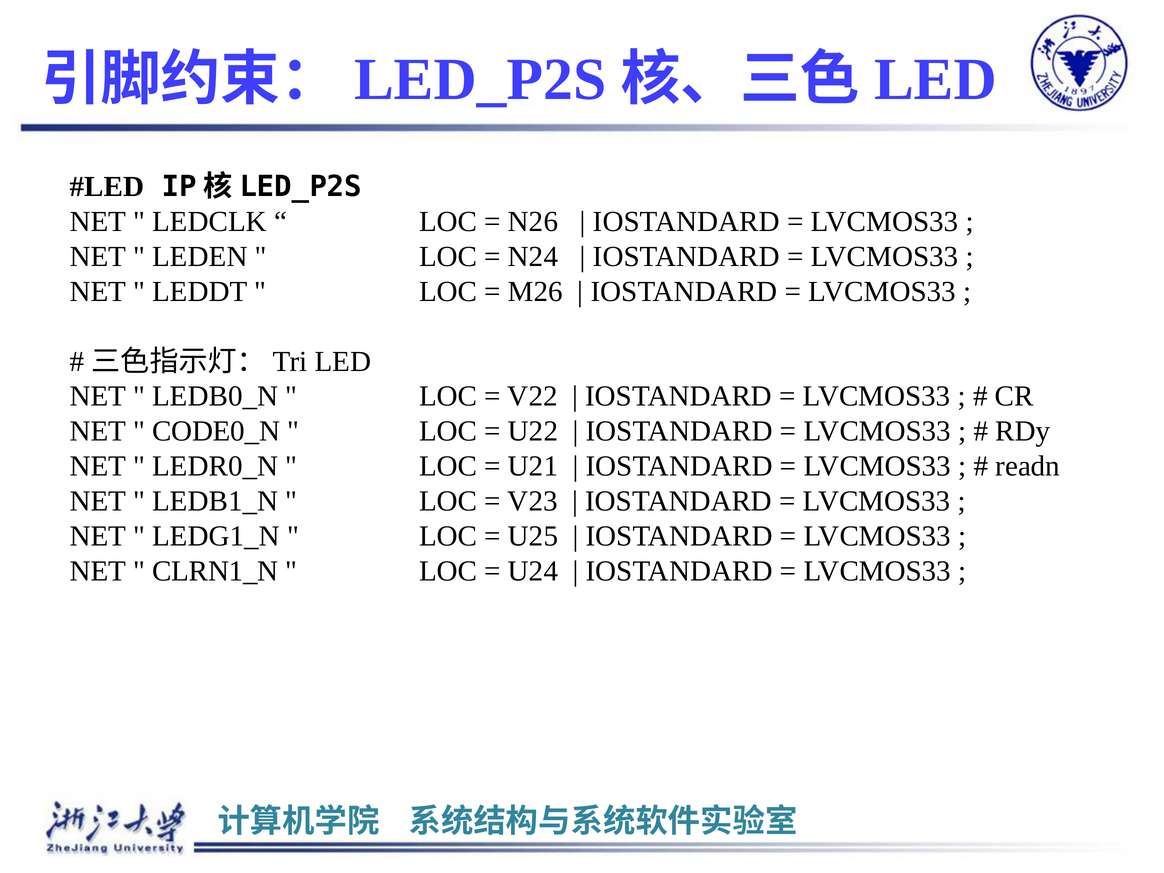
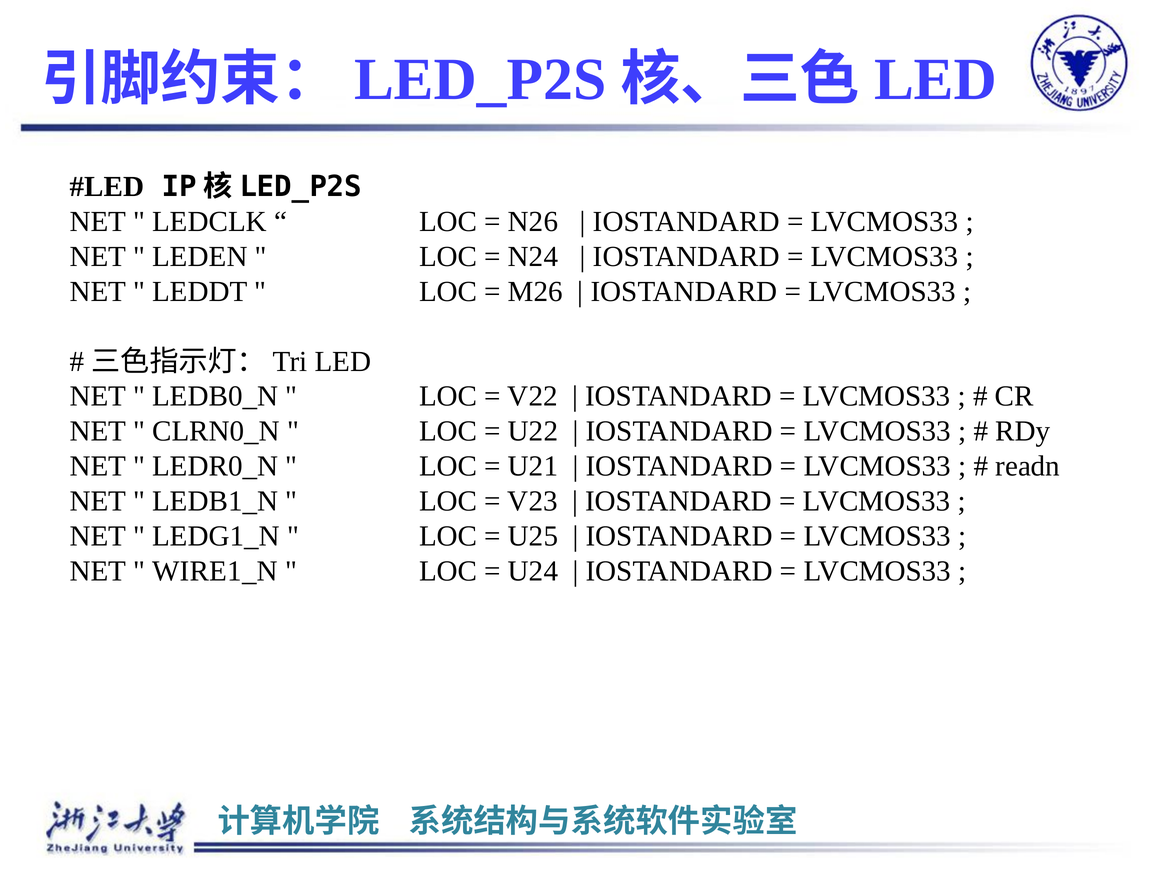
CODE0_N: CODE0_N -> CLRN0_N (216, 431)
CLRN1_N: CLRN1_N -> WIRE1_N (215, 571)
